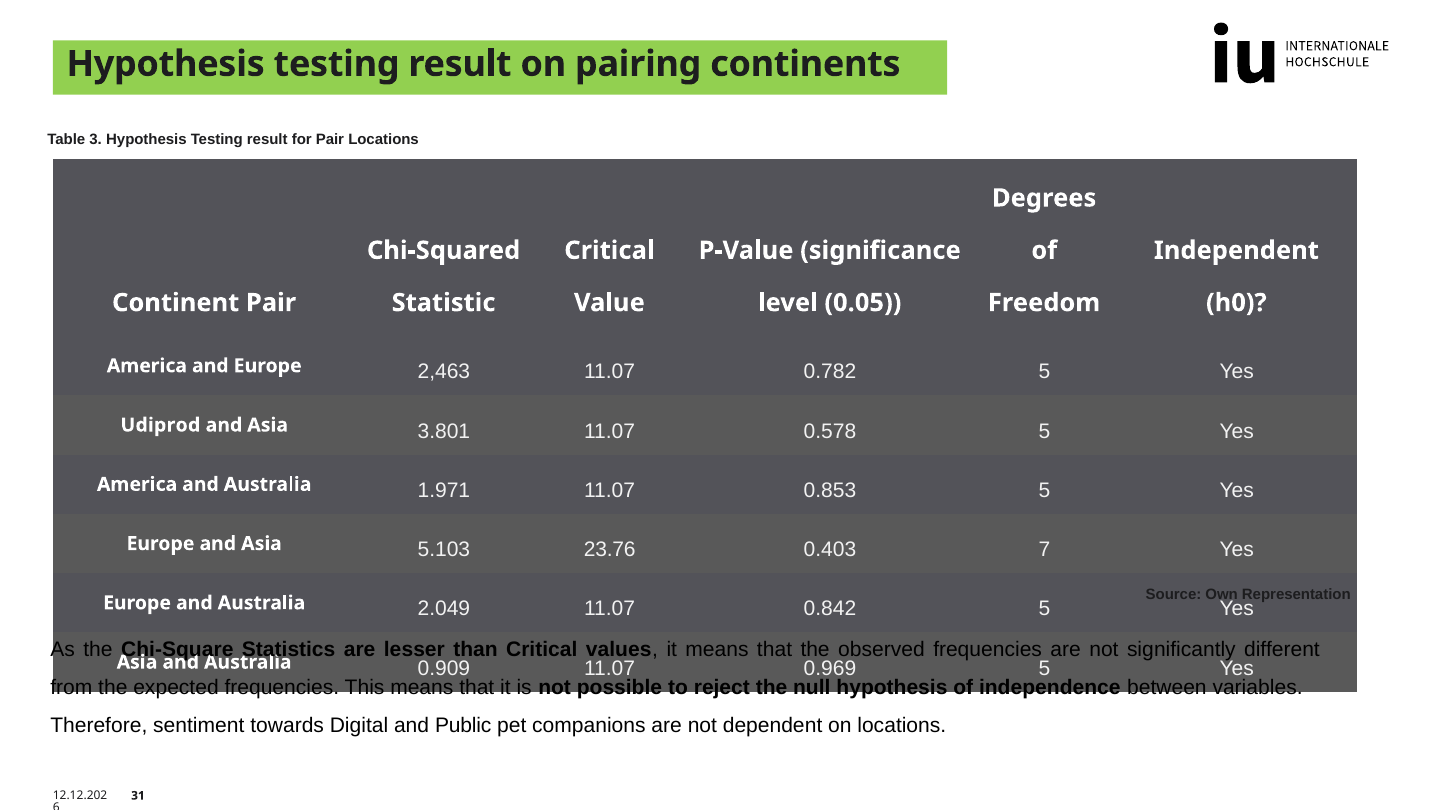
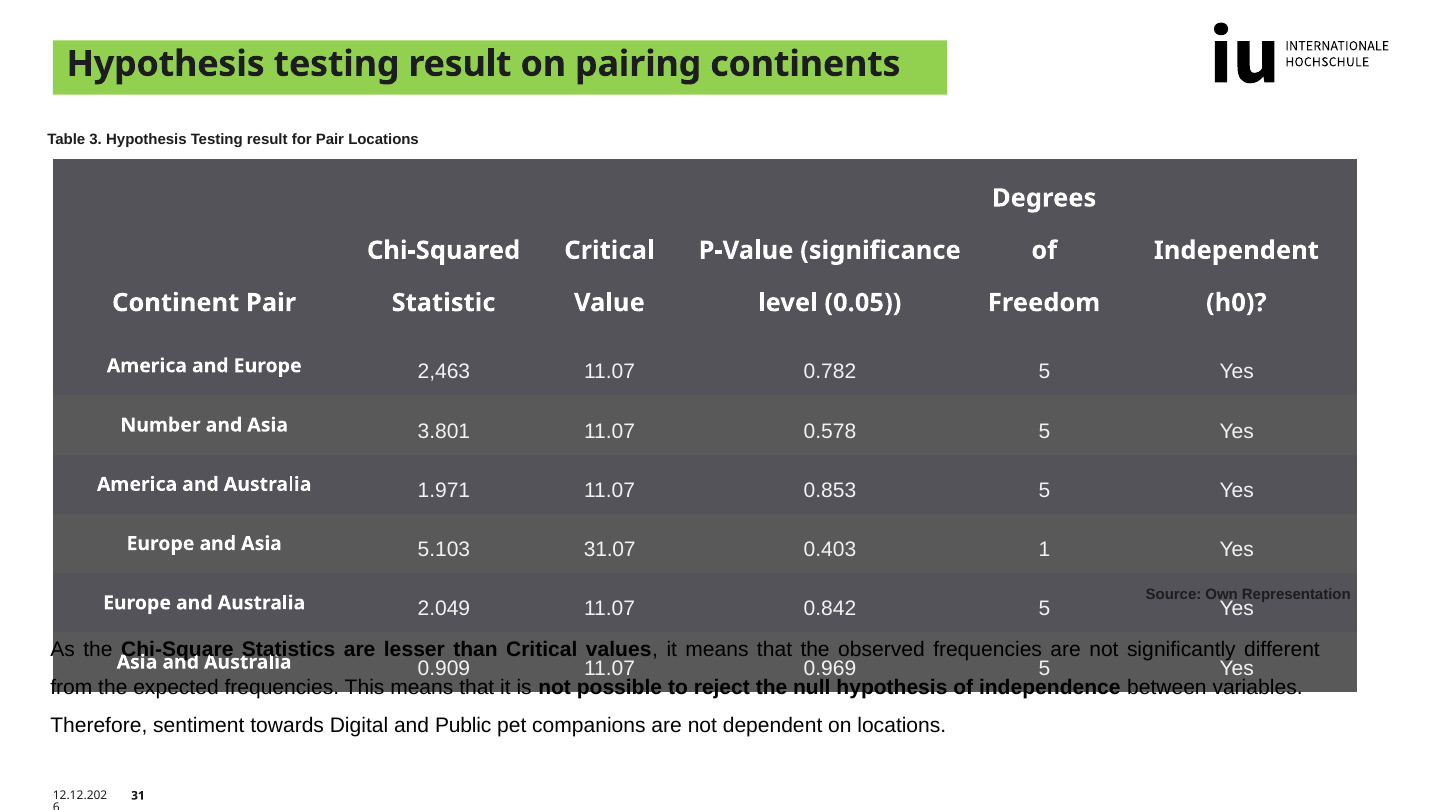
Udiprod: Udiprod -> Number (161, 425)
23.76: 23.76 -> 31.07 (610, 550)
7: 7 -> 1 (1044, 550)
